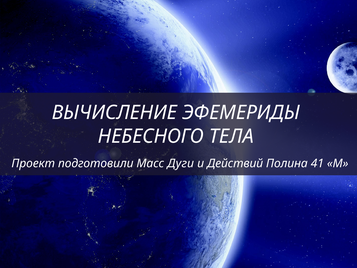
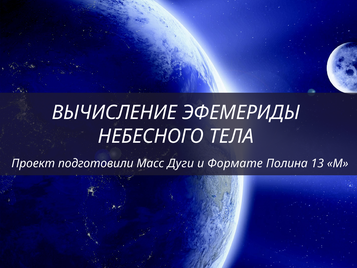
Действий: Действий -> Формате (235, 163)
41: 41 -> 13 (317, 163)
